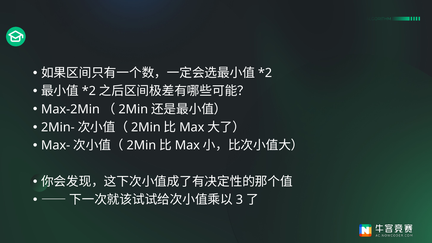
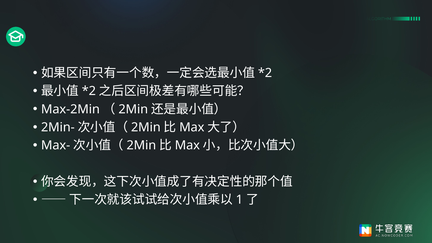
3: 3 -> 1 (239, 200)
